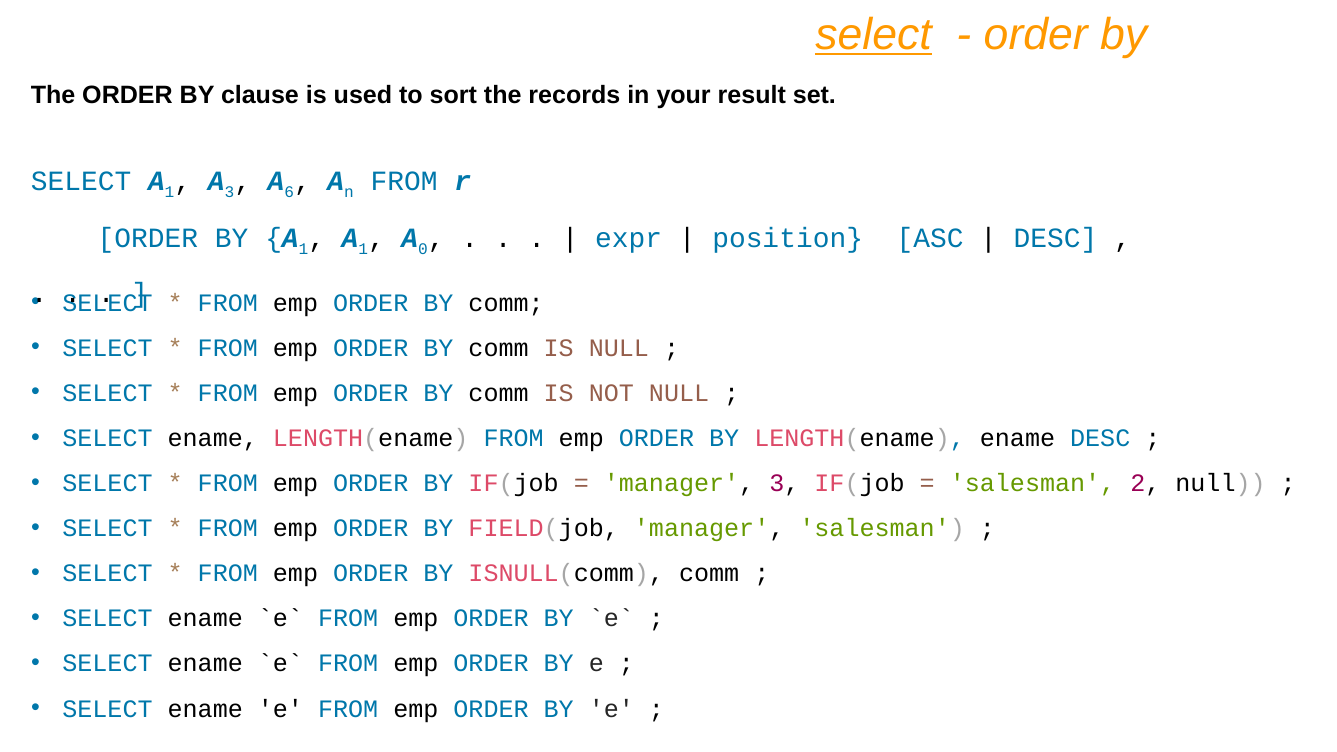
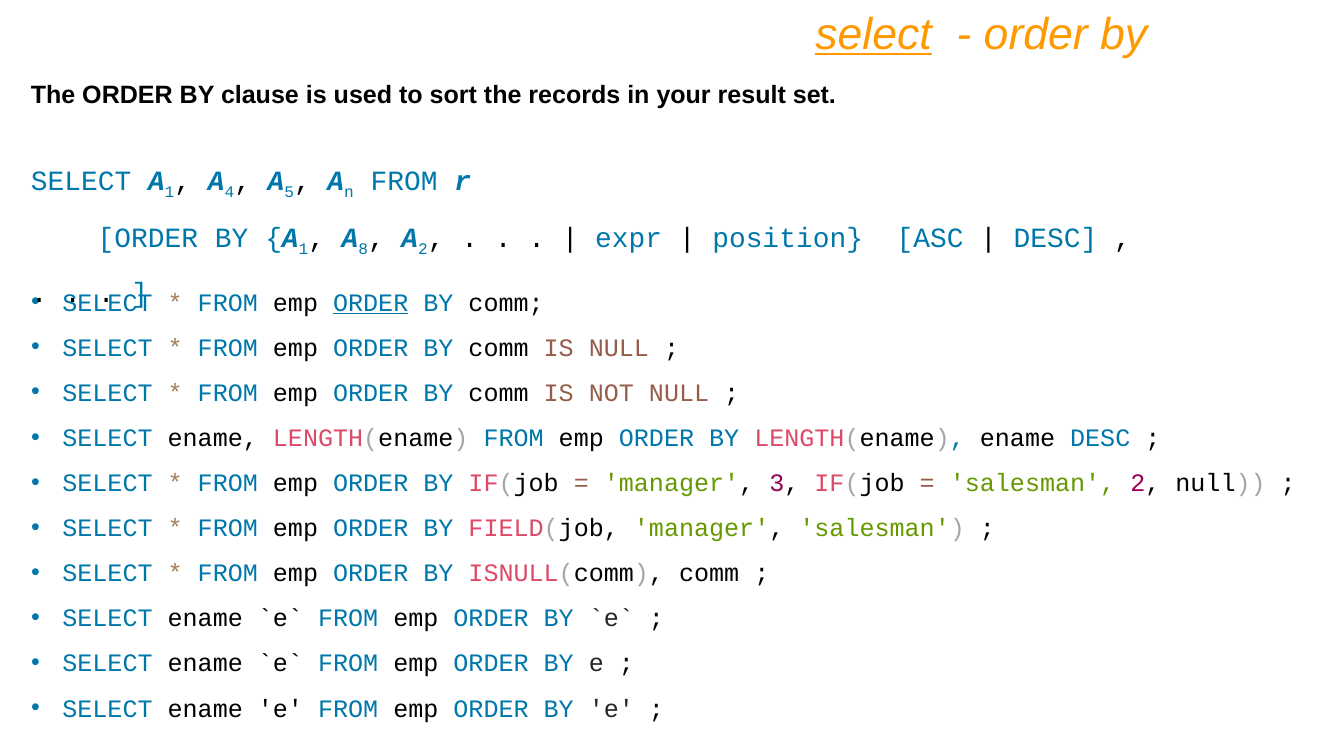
3: 3 -> 4 (229, 193)
6: 6 -> 5 (289, 193)
1: 1 -> 8 (363, 250)
0: 0 -> 2 (423, 250)
ORDER underline: none -> present (371, 303)
